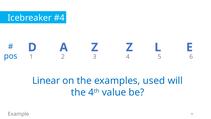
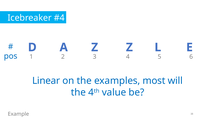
used: used -> most (154, 81)
